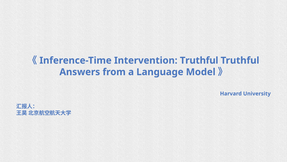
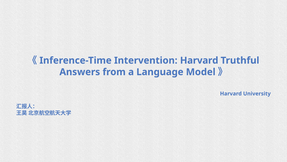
Intervention Truthful: Truthful -> Harvard (199, 60)
